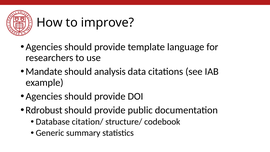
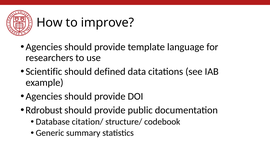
Mandate: Mandate -> Scientific (44, 72)
analysis: analysis -> defined (110, 72)
